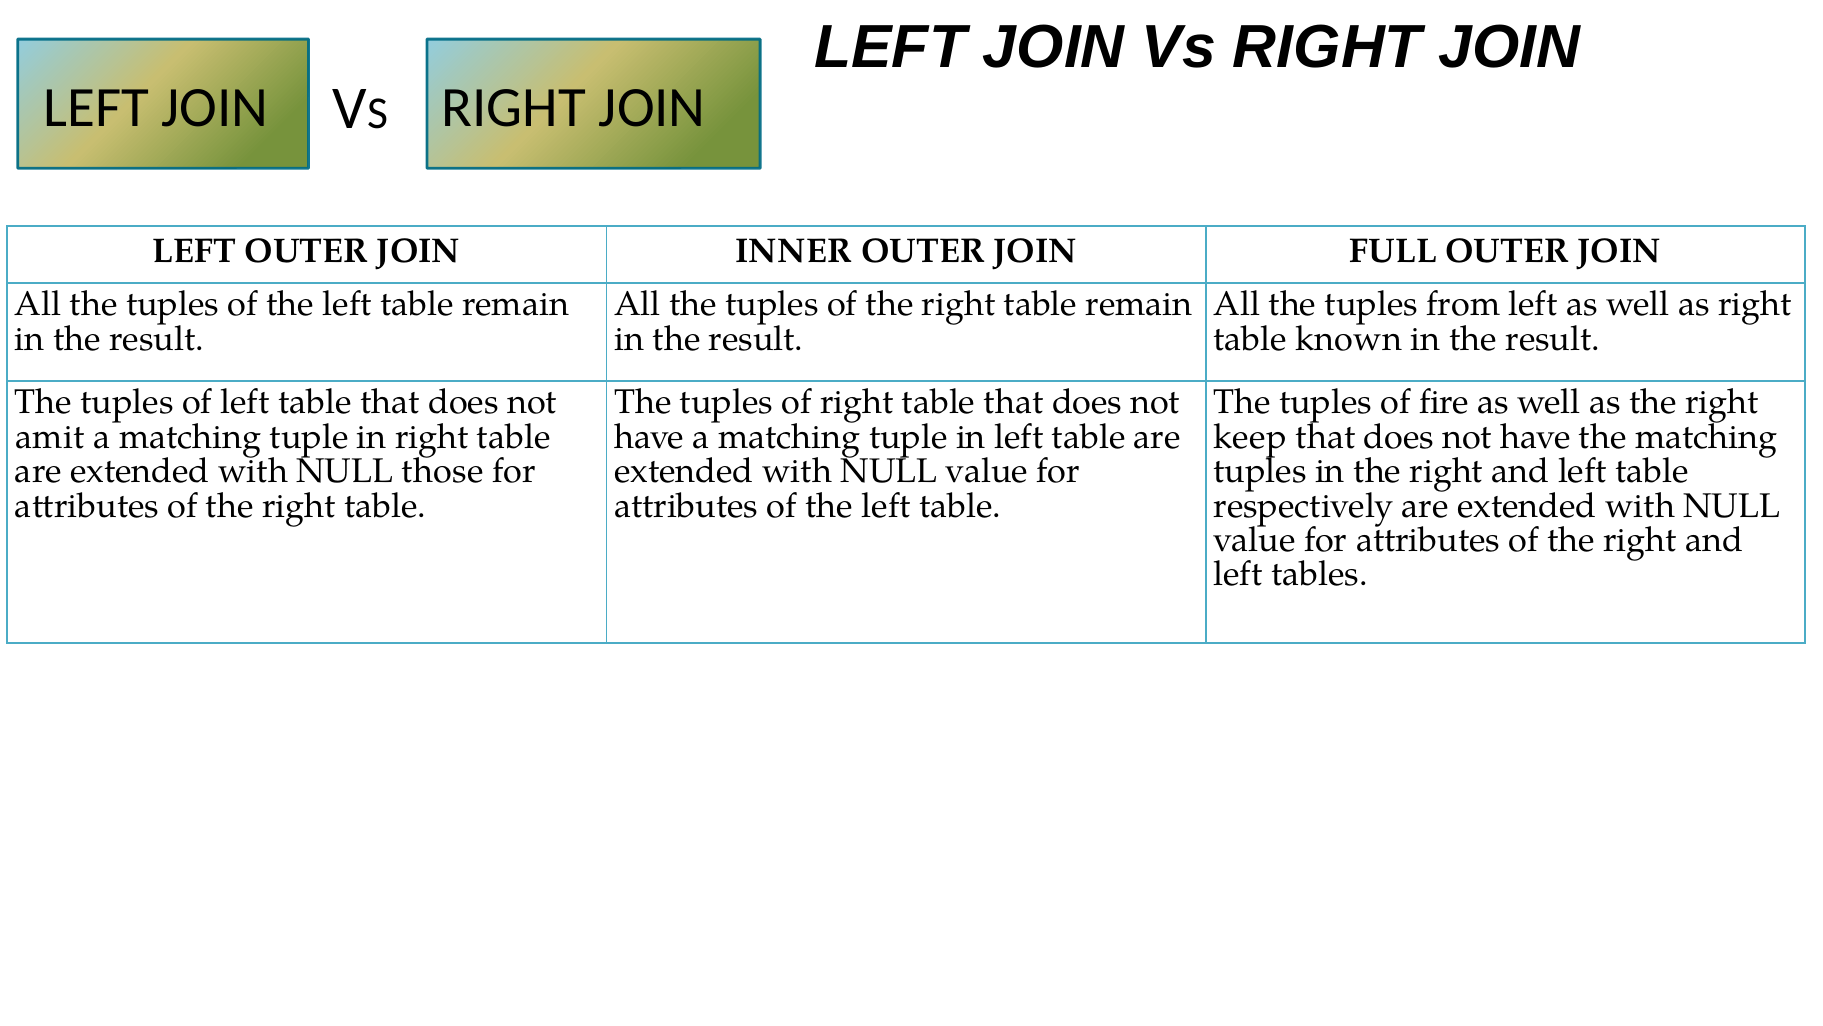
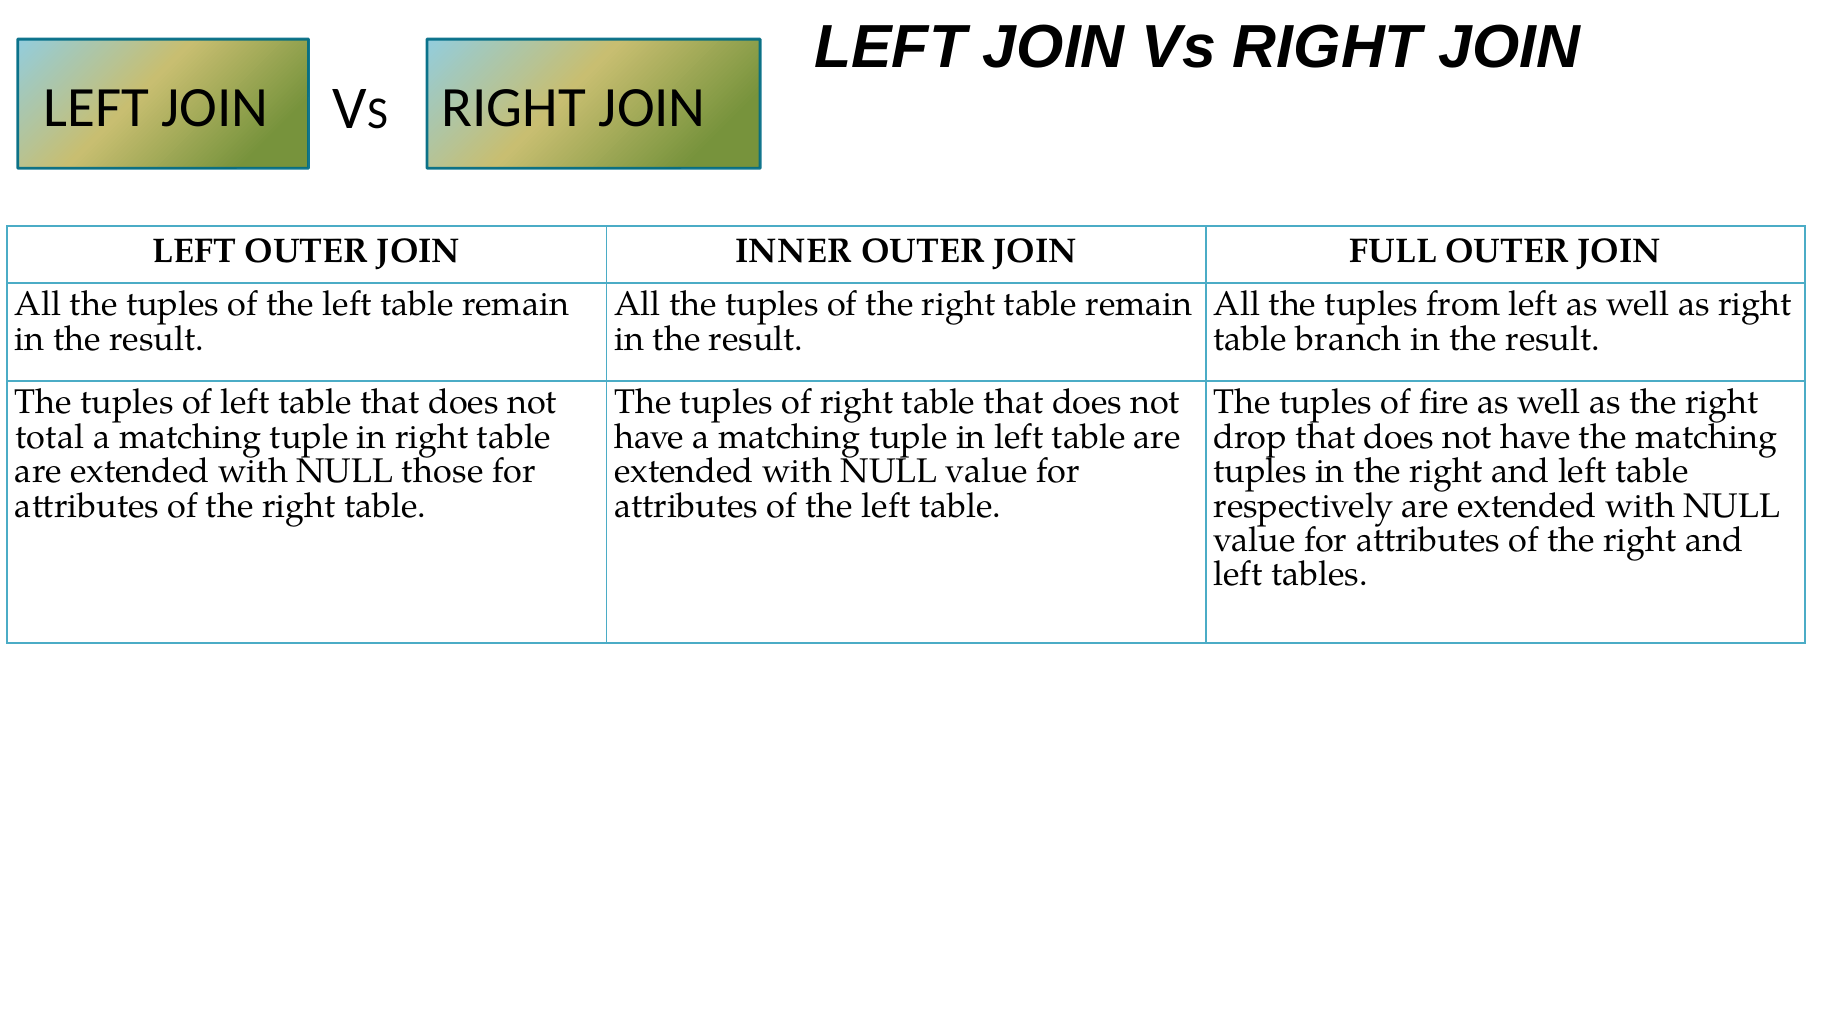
known: known -> branch (1349, 339)
amit: amit -> total (50, 437)
keep: keep -> drop (1250, 437)
